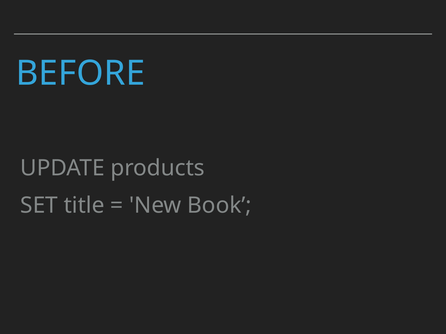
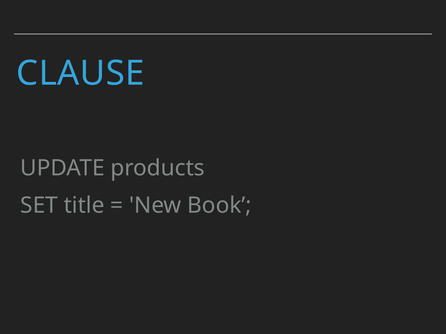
BEFORE: BEFORE -> CLAUSE (80, 74)
